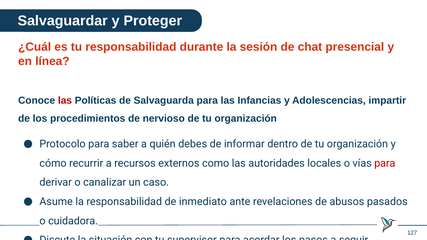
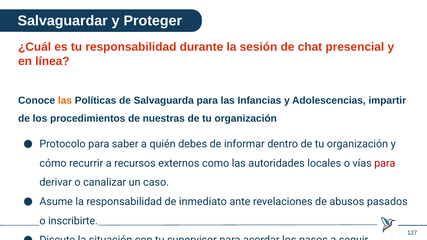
las colour: red -> orange (65, 101)
nervioso: nervioso -> nuestras (164, 119)
cuidadora: cuidadora -> inscribirte (73, 221)
